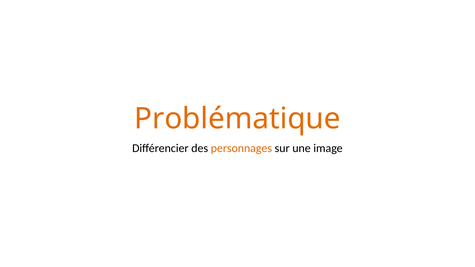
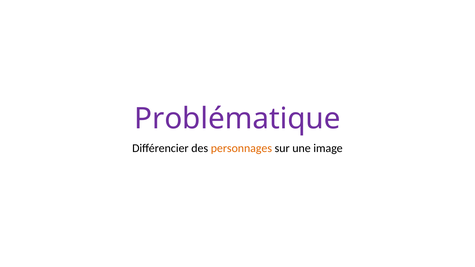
Problématique colour: orange -> purple (237, 119)
